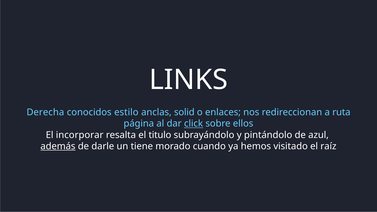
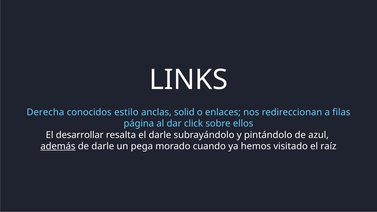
ruta: ruta -> filas (341, 112)
click underline: present -> none (194, 124)
incorporar: incorporar -> desarrollar (80, 135)
el titulo: titulo -> darle (160, 135)
tiene: tiene -> pega (142, 146)
